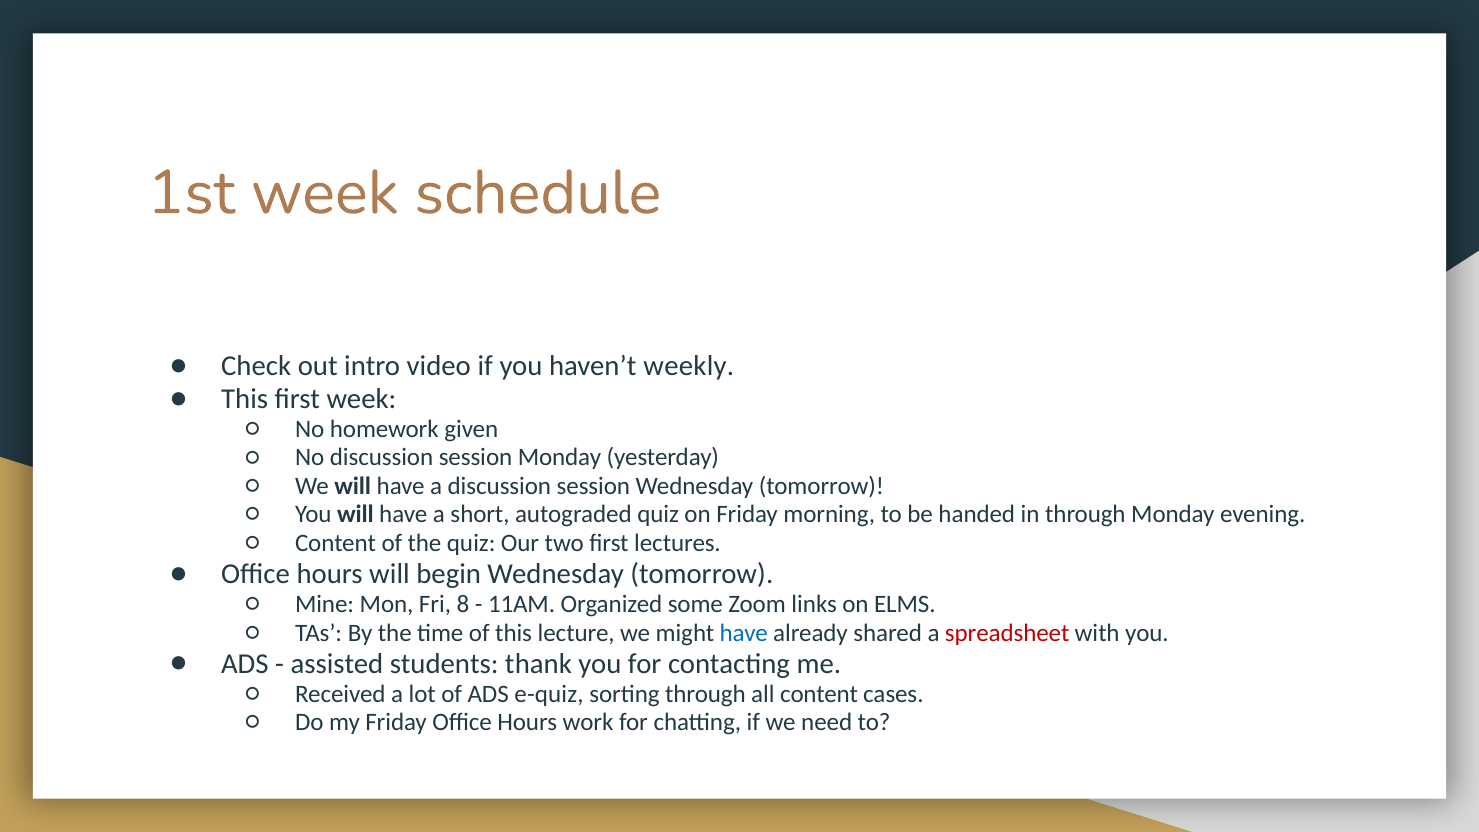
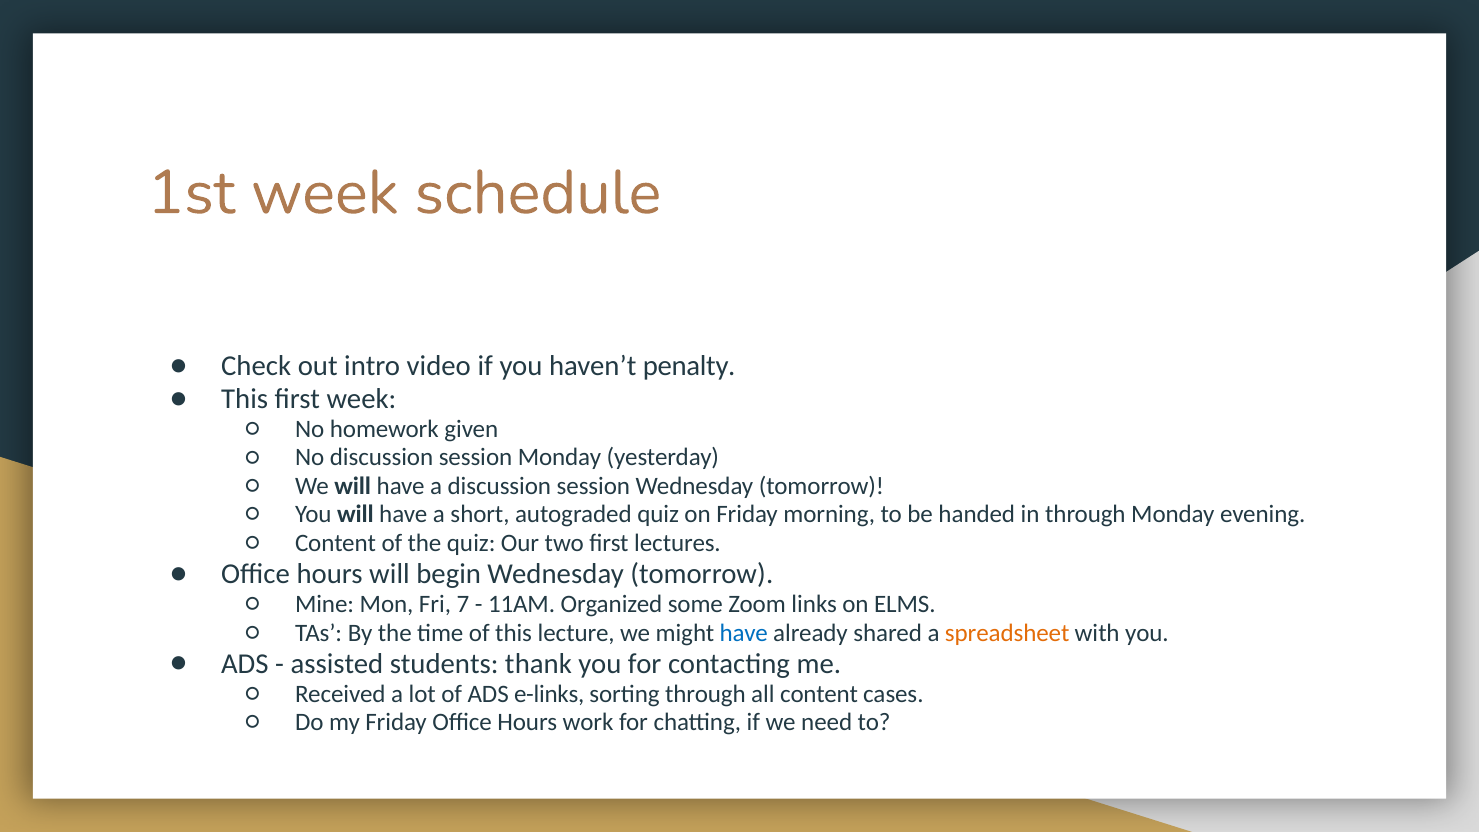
weekly: weekly -> penalty (689, 366)
8: 8 -> 7 (463, 604)
spreadsheet colour: red -> orange (1007, 633)
e-quiz: e-quiz -> e-links (549, 694)
